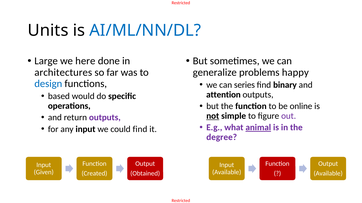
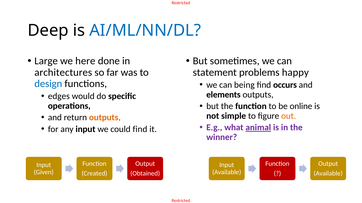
Units: Units -> Deep (48, 30)
generalize: generalize -> statement (215, 73)
series: series -> being (244, 85)
binary: binary -> occurs (285, 85)
attention: attention -> elements (223, 95)
based: based -> edges (59, 96)
not underline: present -> none (213, 116)
out colour: purple -> orange (289, 116)
outputs colour: purple -> orange (105, 118)
degree: degree -> winner (222, 138)
